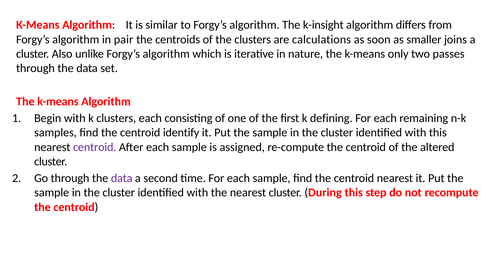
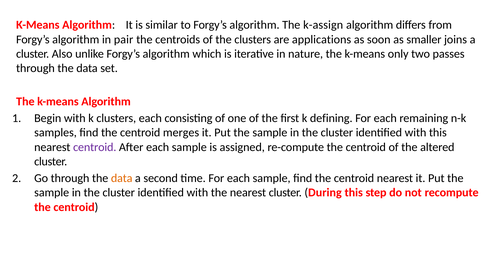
k-insight: k-insight -> k-assign (323, 25)
calculations: calculations -> applications (322, 39)
identify: identify -> merges (181, 133)
data colour: purple -> orange (122, 179)
